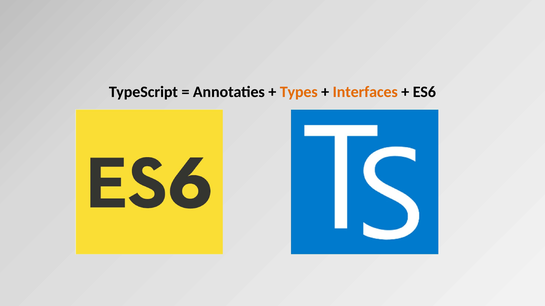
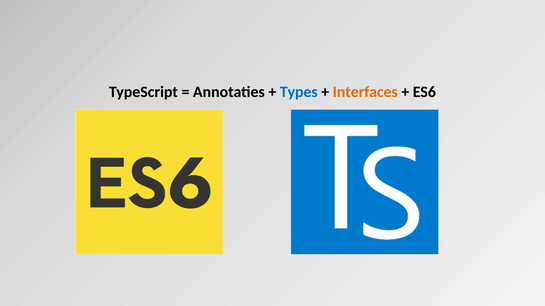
Types colour: orange -> blue (299, 92)
